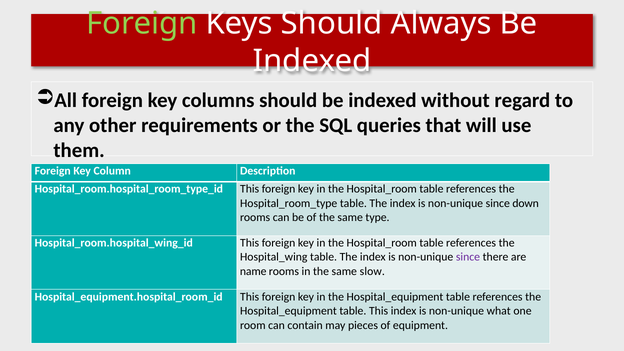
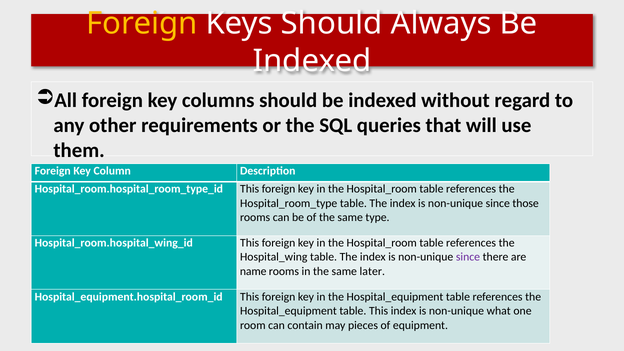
Foreign colour: light green -> yellow (142, 24)
down: down -> those (526, 203)
slow: slow -> later (372, 271)
